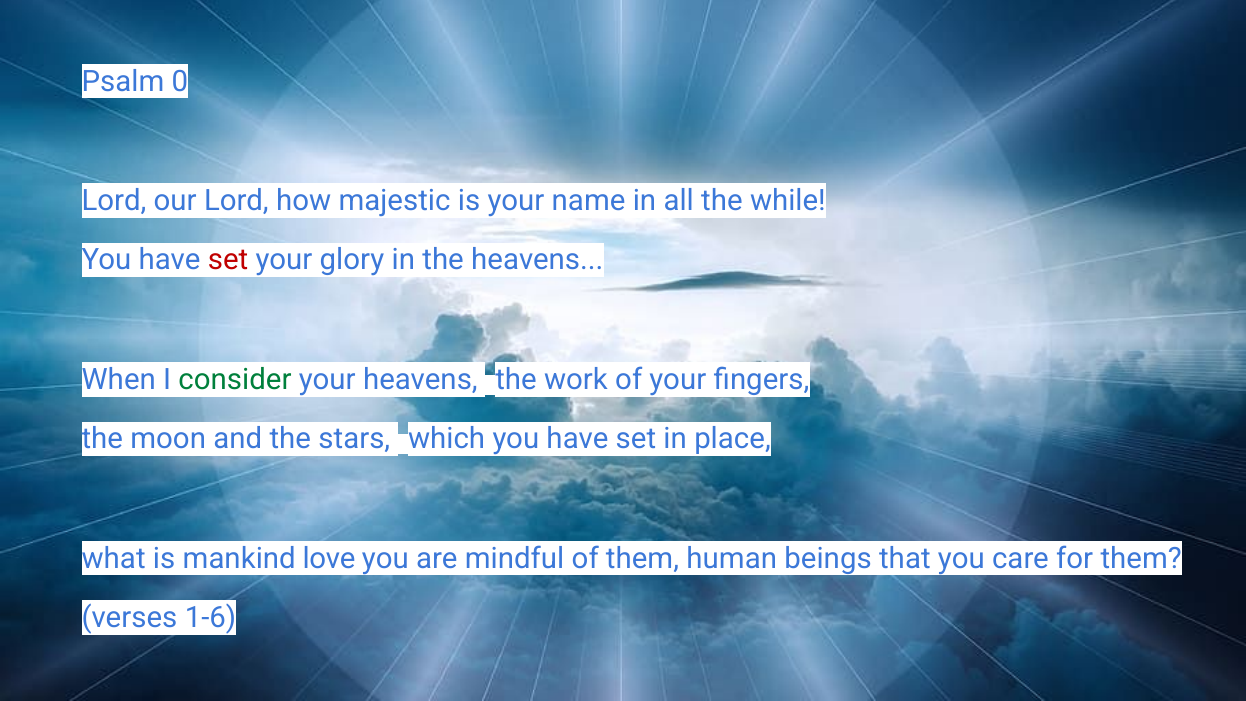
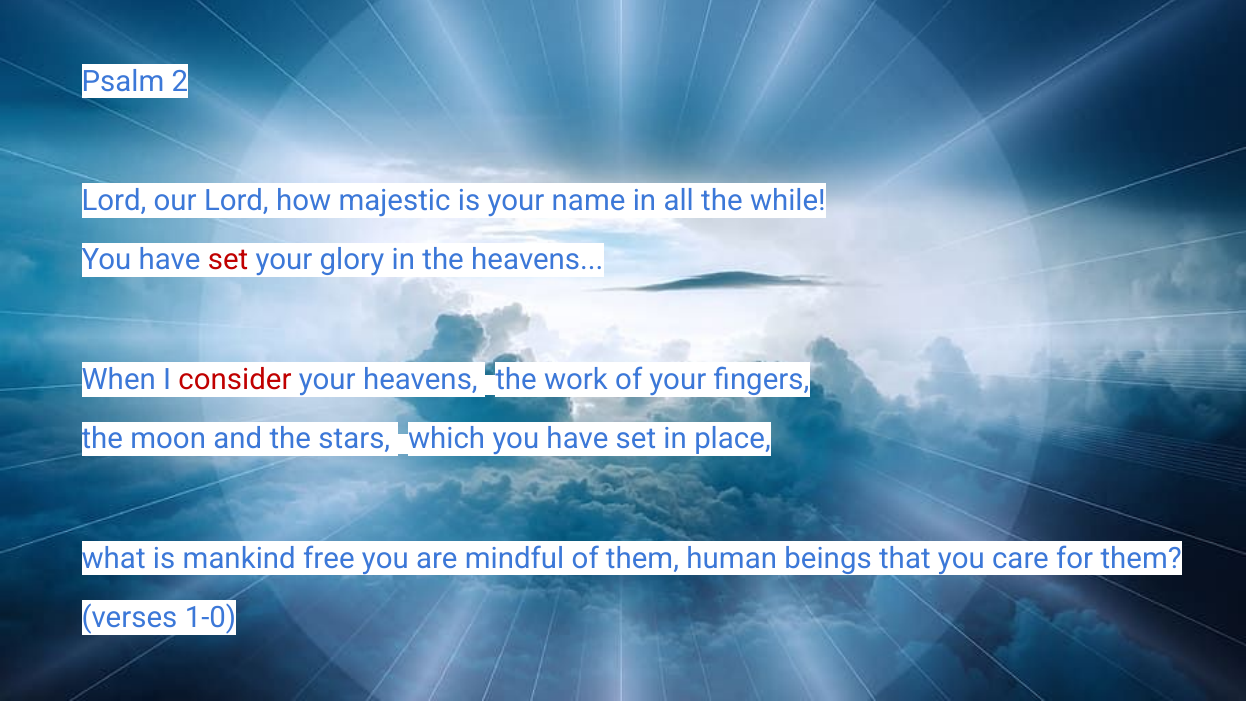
0: 0 -> 2 (180, 81)
consider colour: green -> red (235, 379)
love: love -> free (329, 558)
1-6: 1-6 -> 1-0 (210, 618)
